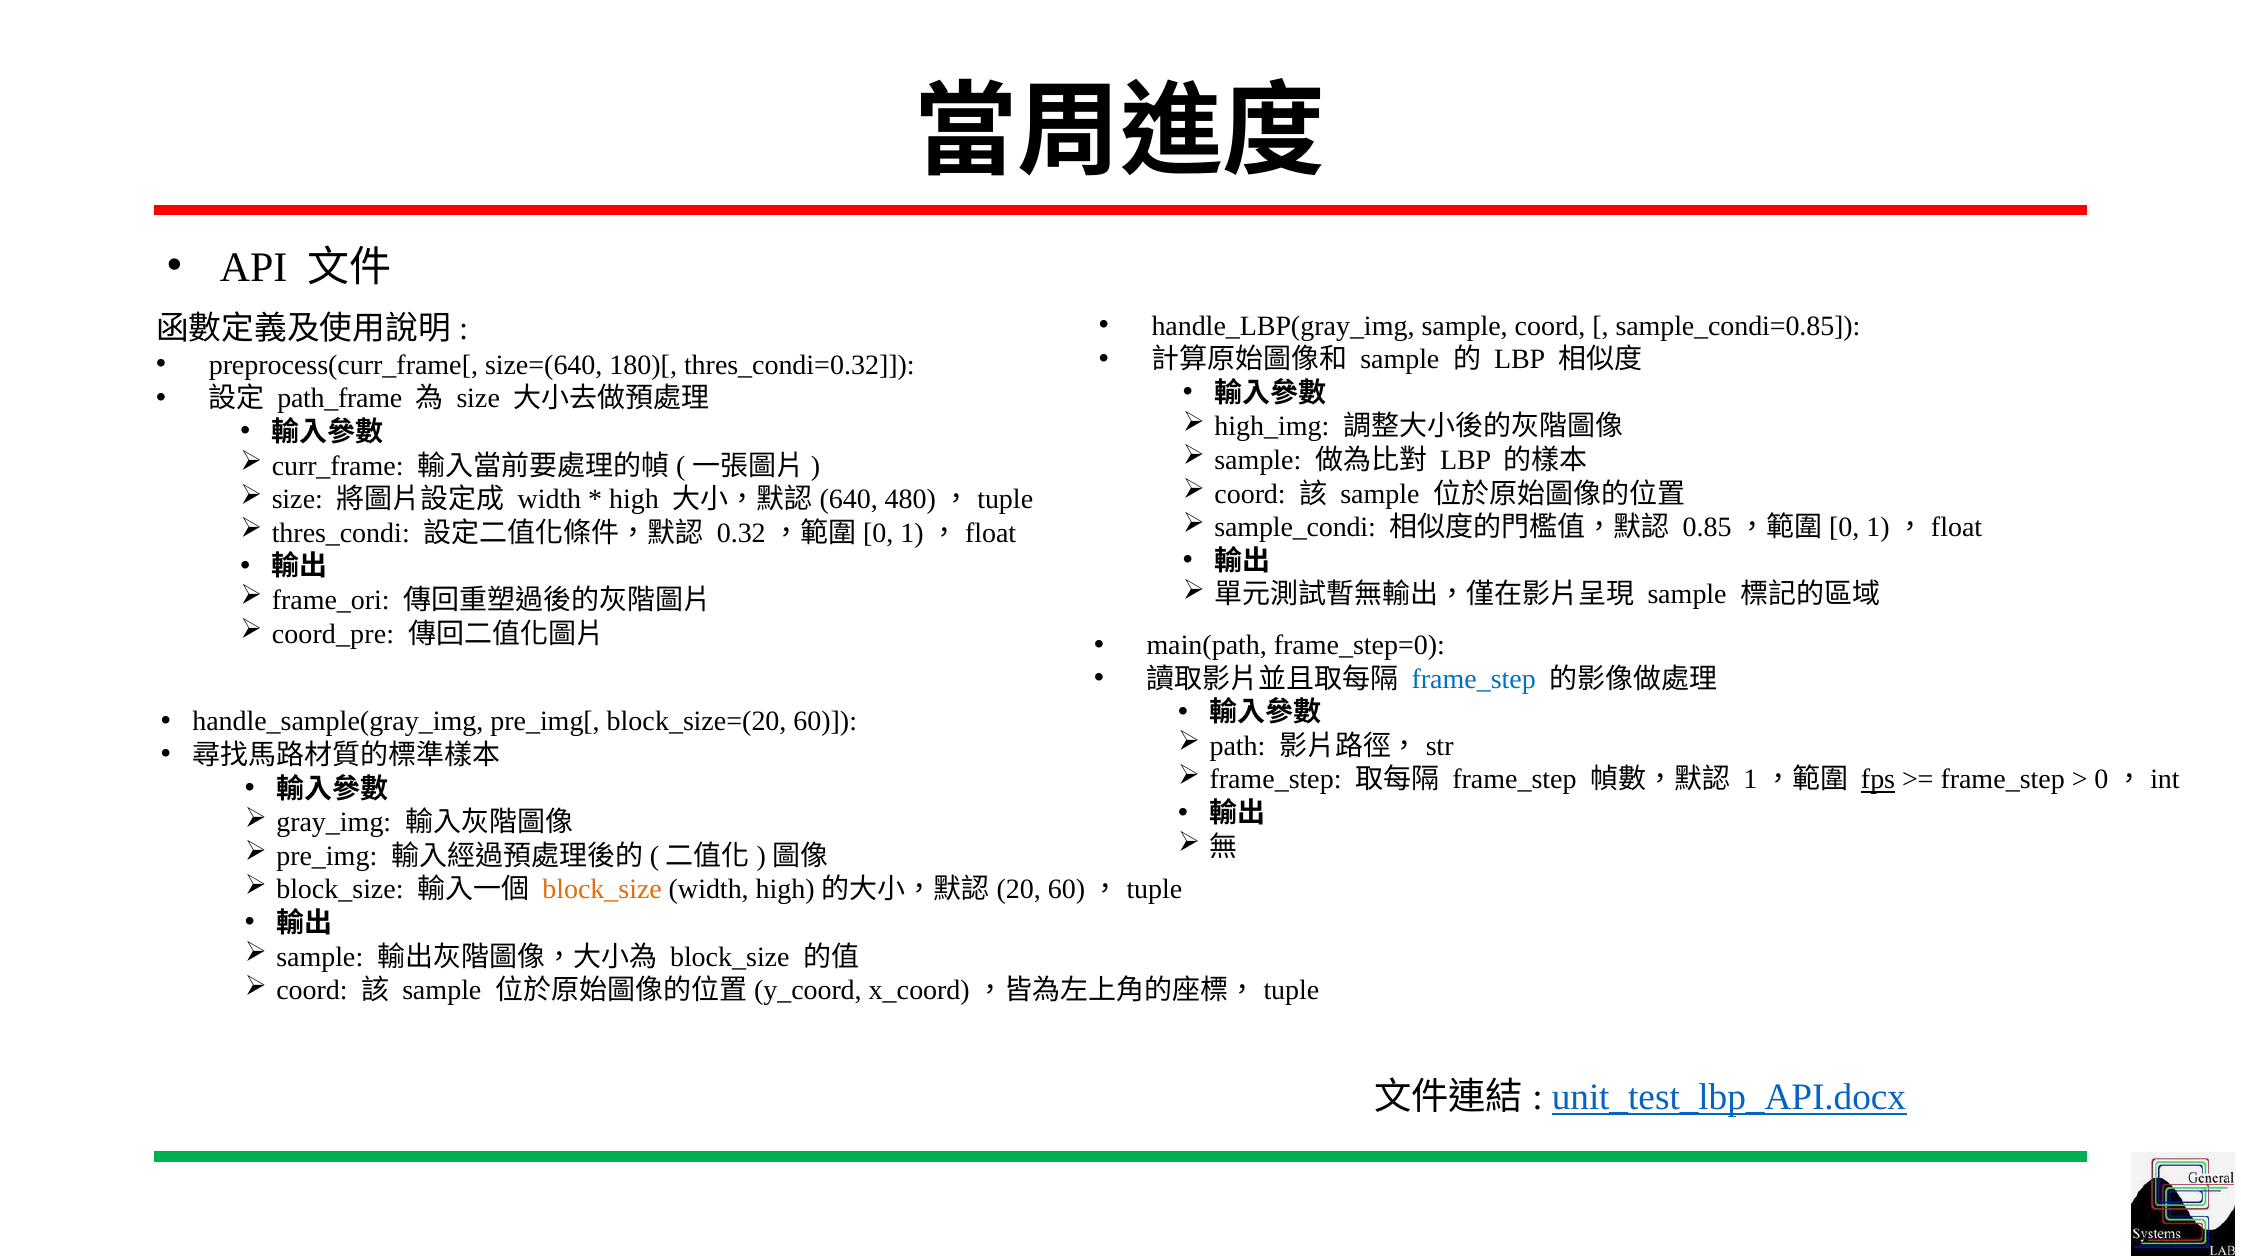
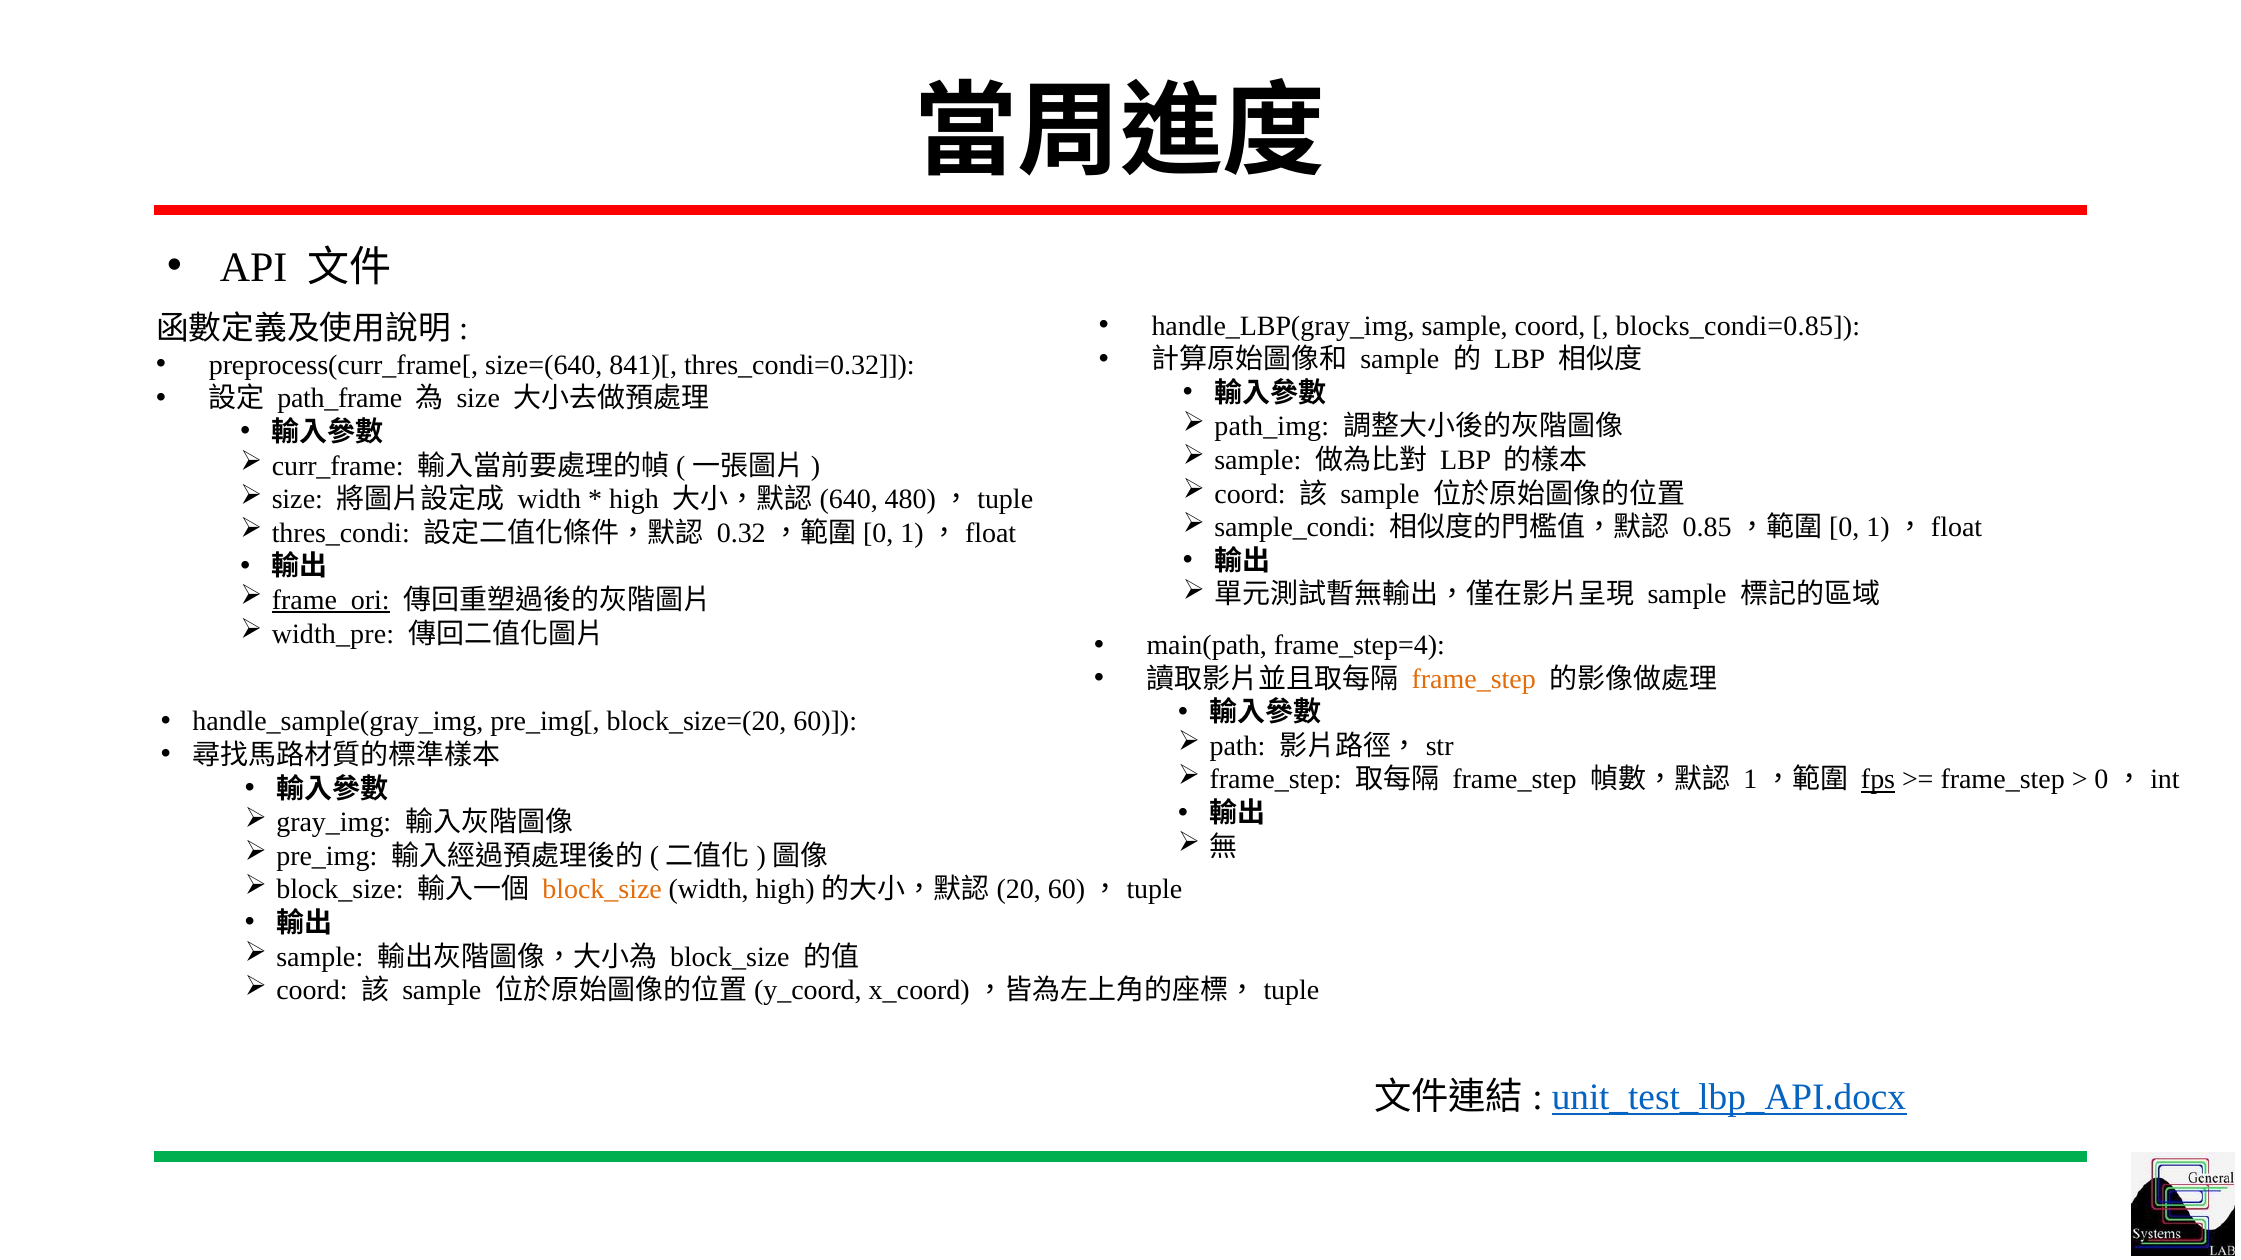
sample_condi=0.85: sample_condi=0.85 -> blocks_condi=0.85 (1738, 326)
180)[: 180)[ -> 841)[ (643, 365)
high_img: high_img -> path_img (1272, 427)
frame_ori underline: none -> present (331, 601)
coord_pre: coord_pre -> width_pre (333, 634)
frame_step=0: frame_step=0 -> frame_step=4 (1359, 646)
frame_step colour: blue -> orange (1474, 679)
